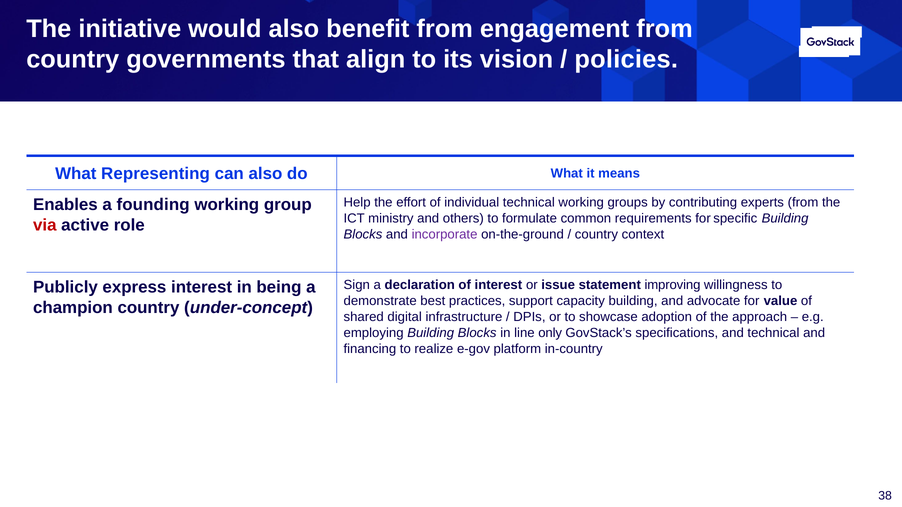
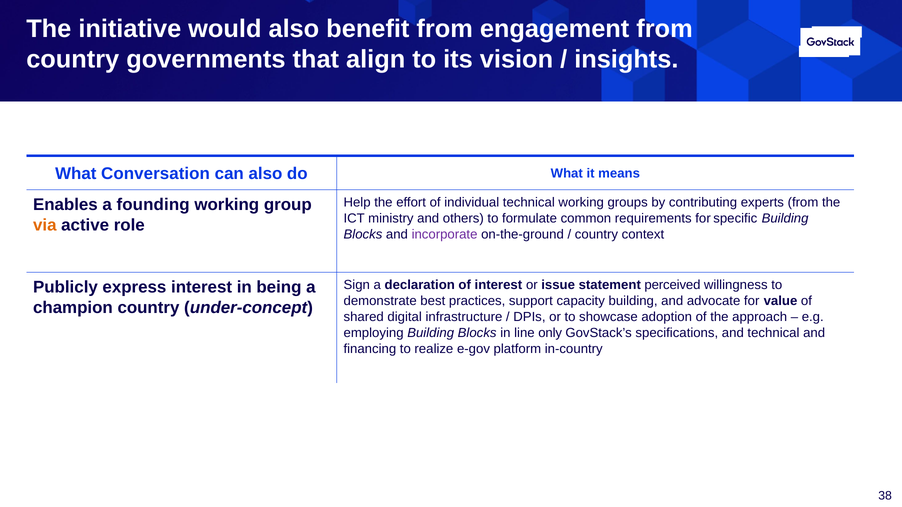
policies: policies -> insights (626, 59)
Representing: Representing -> Conversation (156, 174)
via colour: red -> orange (45, 226)
improving: improving -> perceived (672, 285)
